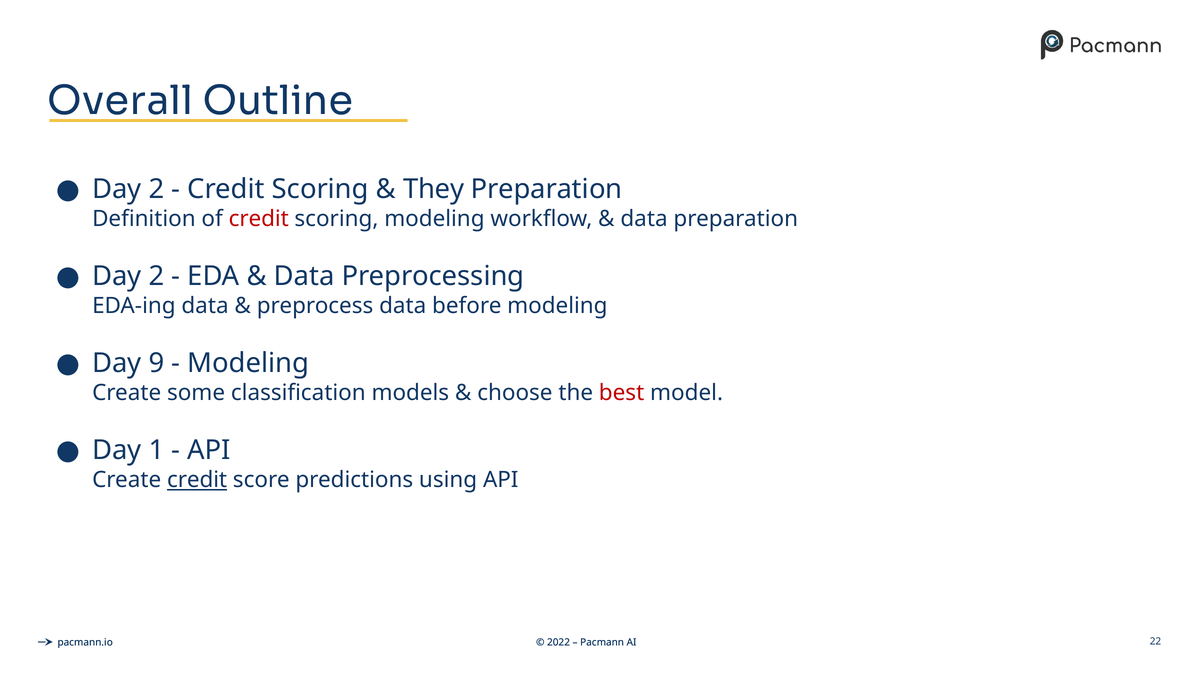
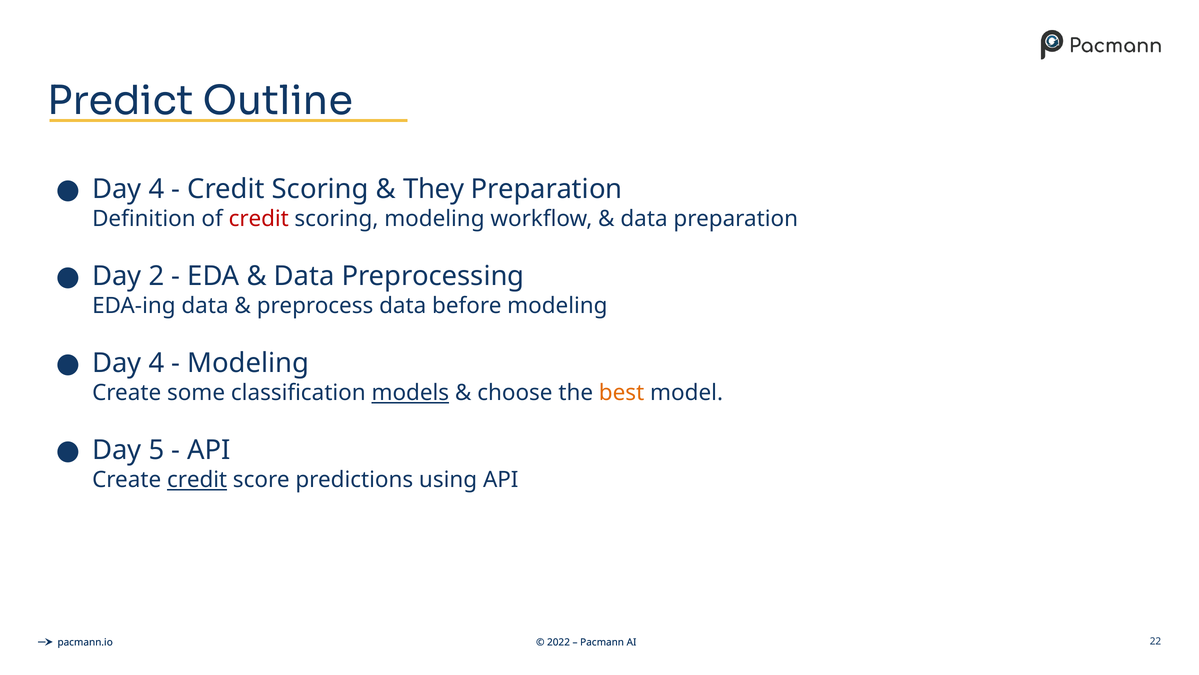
Overall: Overall -> Predict (120, 101)
2: 2 -> 4 (156, 189)
9: 9 -> 4 (156, 363)
models underline: none -> present (410, 393)
best colour: red -> orange (622, 393)
1: 1 -> 5 (156, 450)
